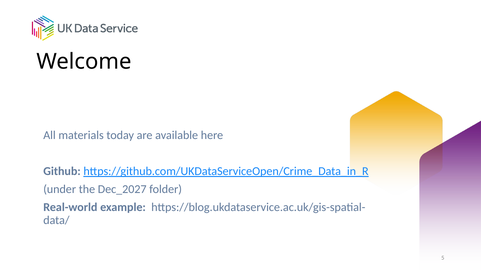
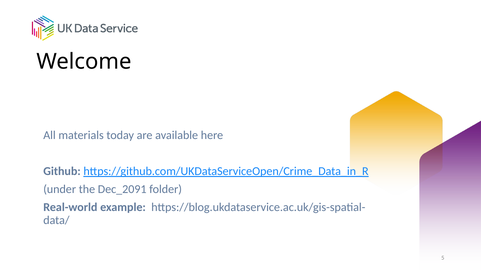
Dec_2027: Dec_2027 -> Dec_2091 (122, 190)
